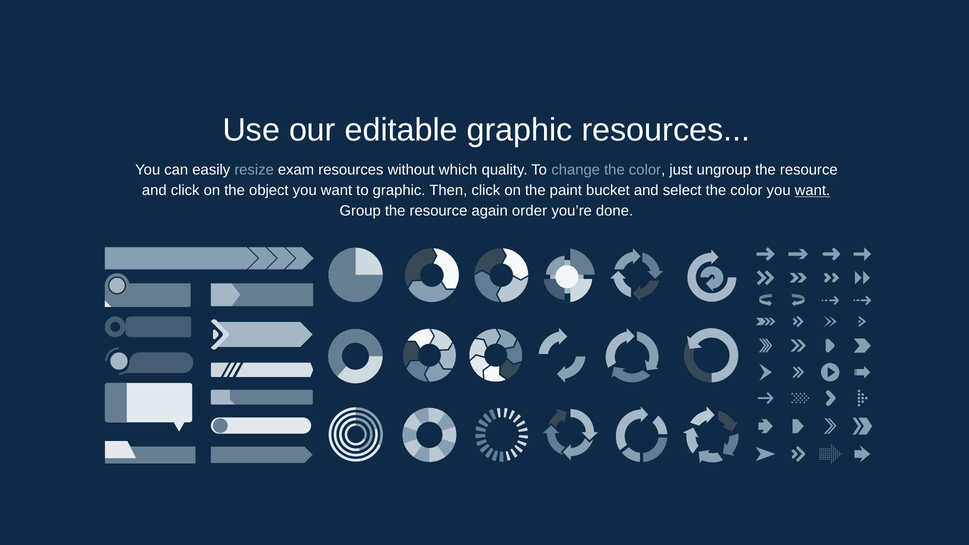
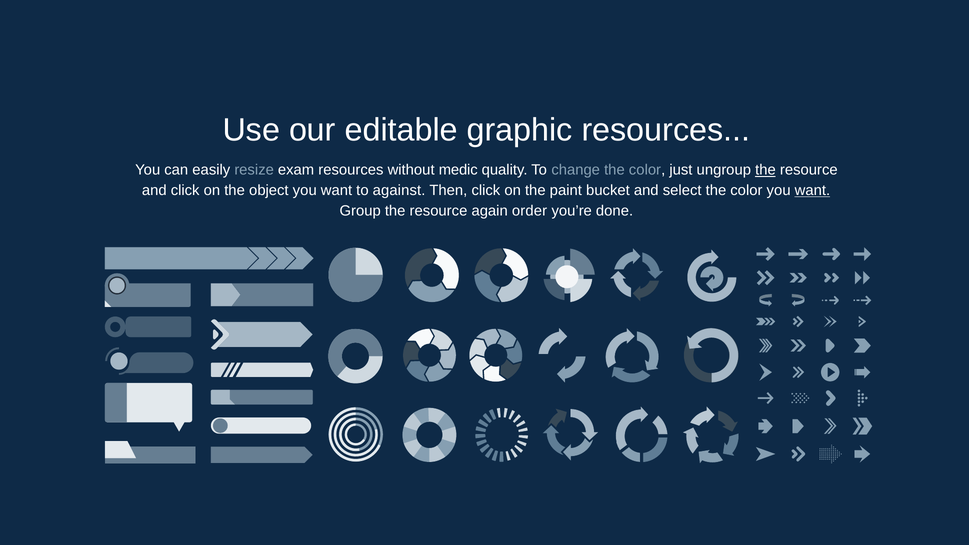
which: which -> medic (458, 170)
the underline: none -> present (765, 170)
to graphic: graphic -> against (399, 190)
